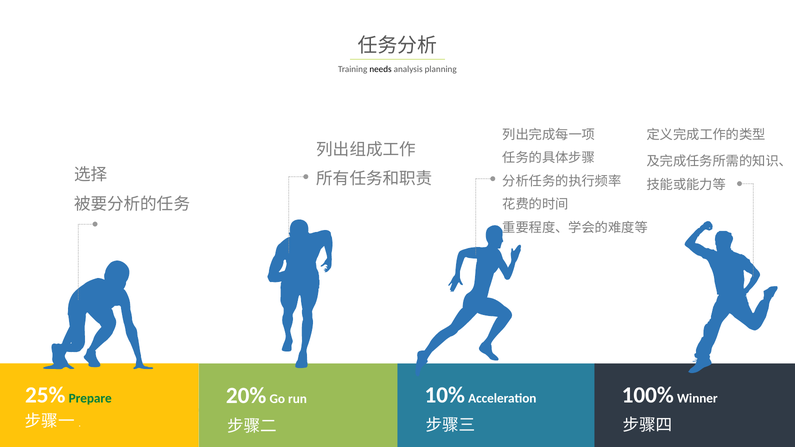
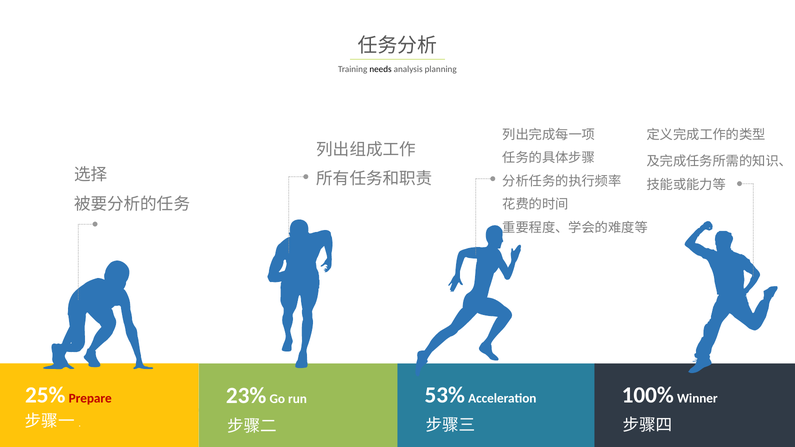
Prepare colour: green -> red (90, 399)
10%: 10% -> 53% (445, 395)
20%: 20% -> 23% (246, 396)
